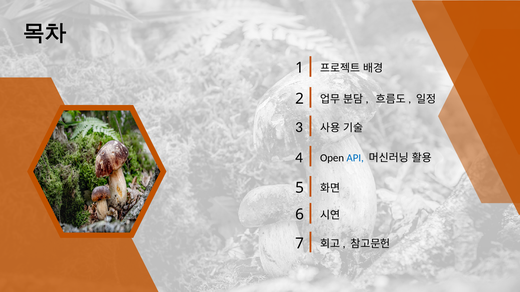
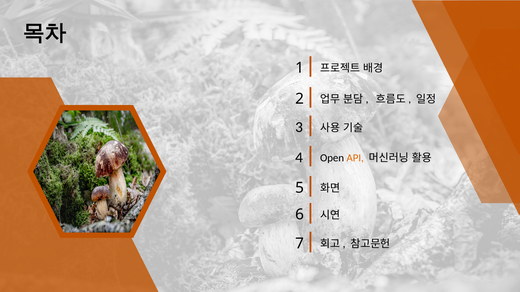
API colour: blue -> orange (355, 158)
